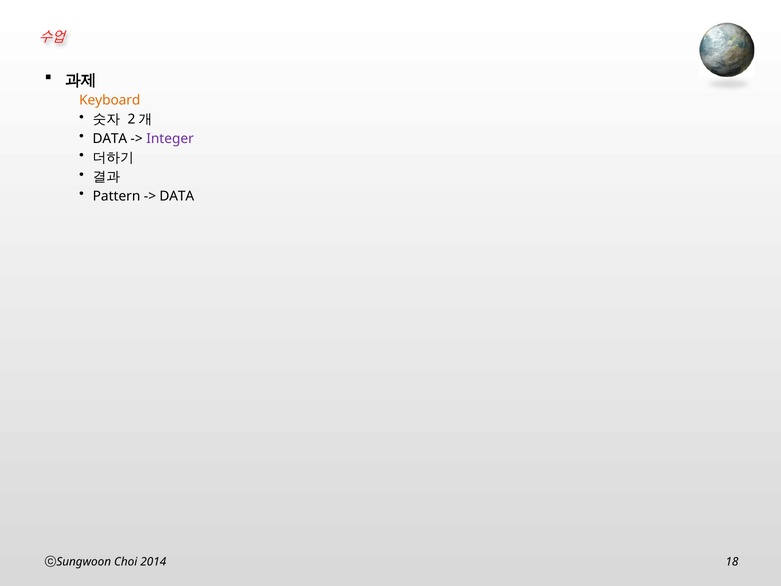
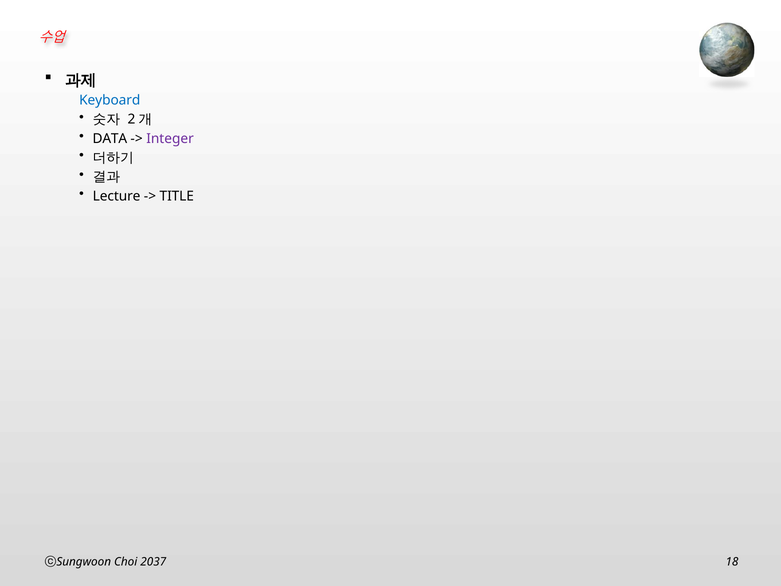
Keyboard colour: orange -> blue (110, 100)
Pattern: Pattern -> Lecture (117, 196)
DATA: DATA -> TITLE (177, 196)
2014: 2014 -> 2037 (153, 562)
